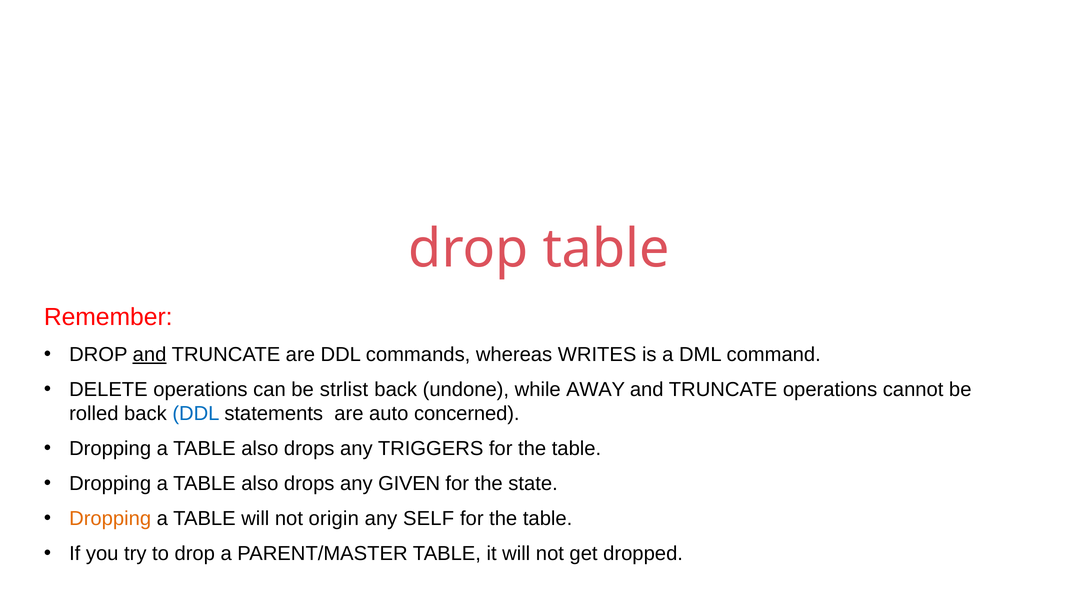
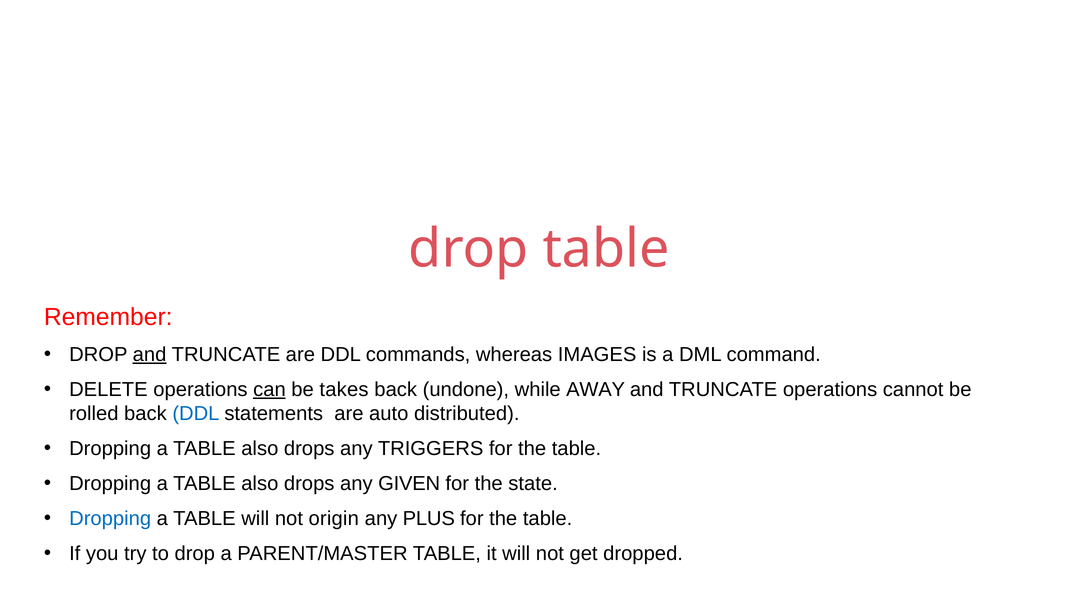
WRITES: WRITES -> IMAGES (597, 355)
can underline: none -> present (269, 390)
strlist: strlist -> takes (344, 390)
concerned: concerned -> distributed (467, 414)
Dropping colour: orange -> blue (110, 519)
SELF: SELF -> PLUS (429, 519)
